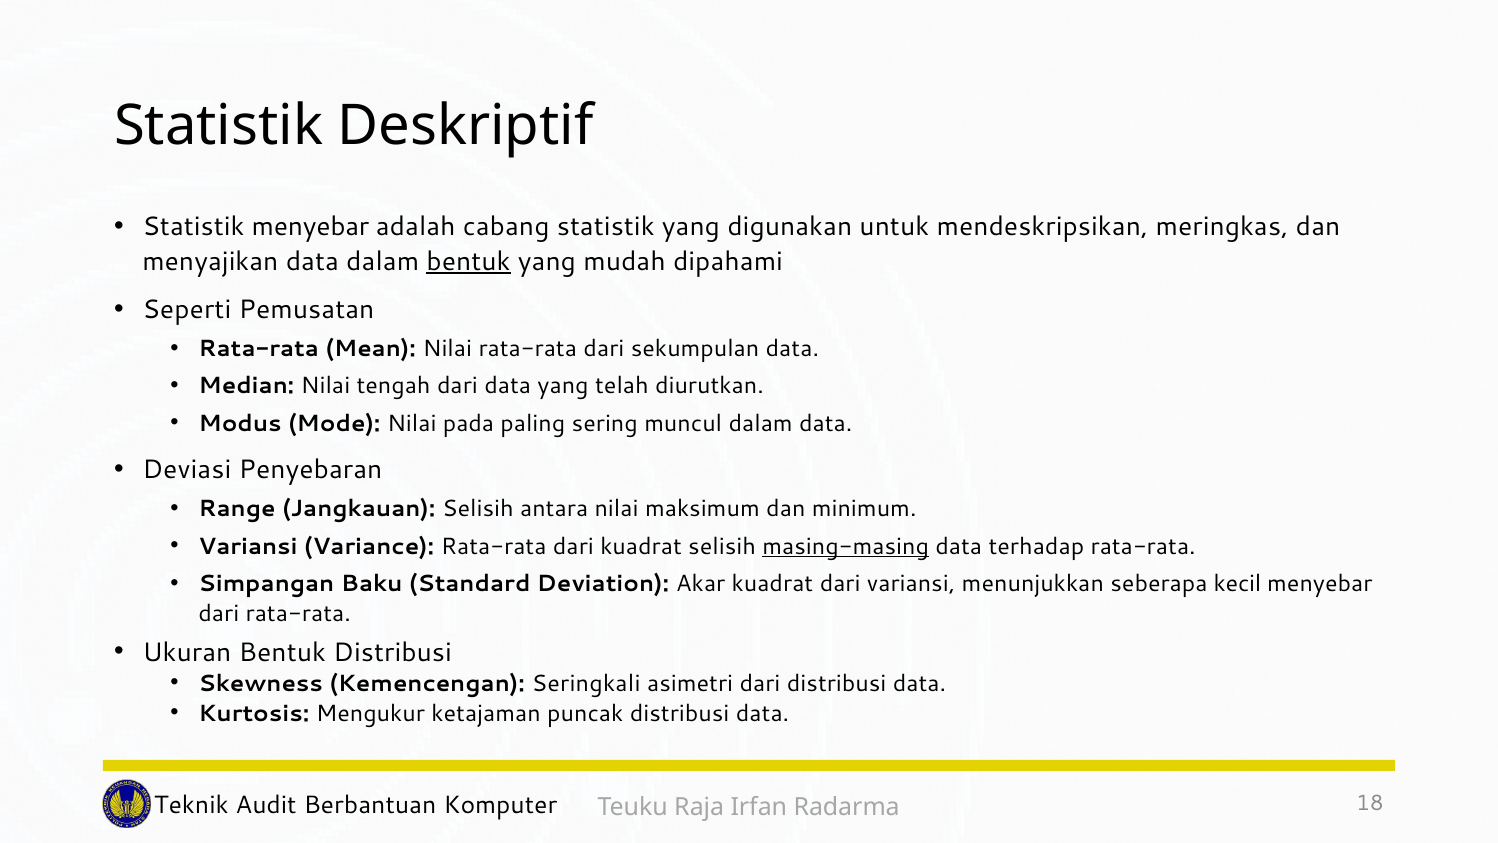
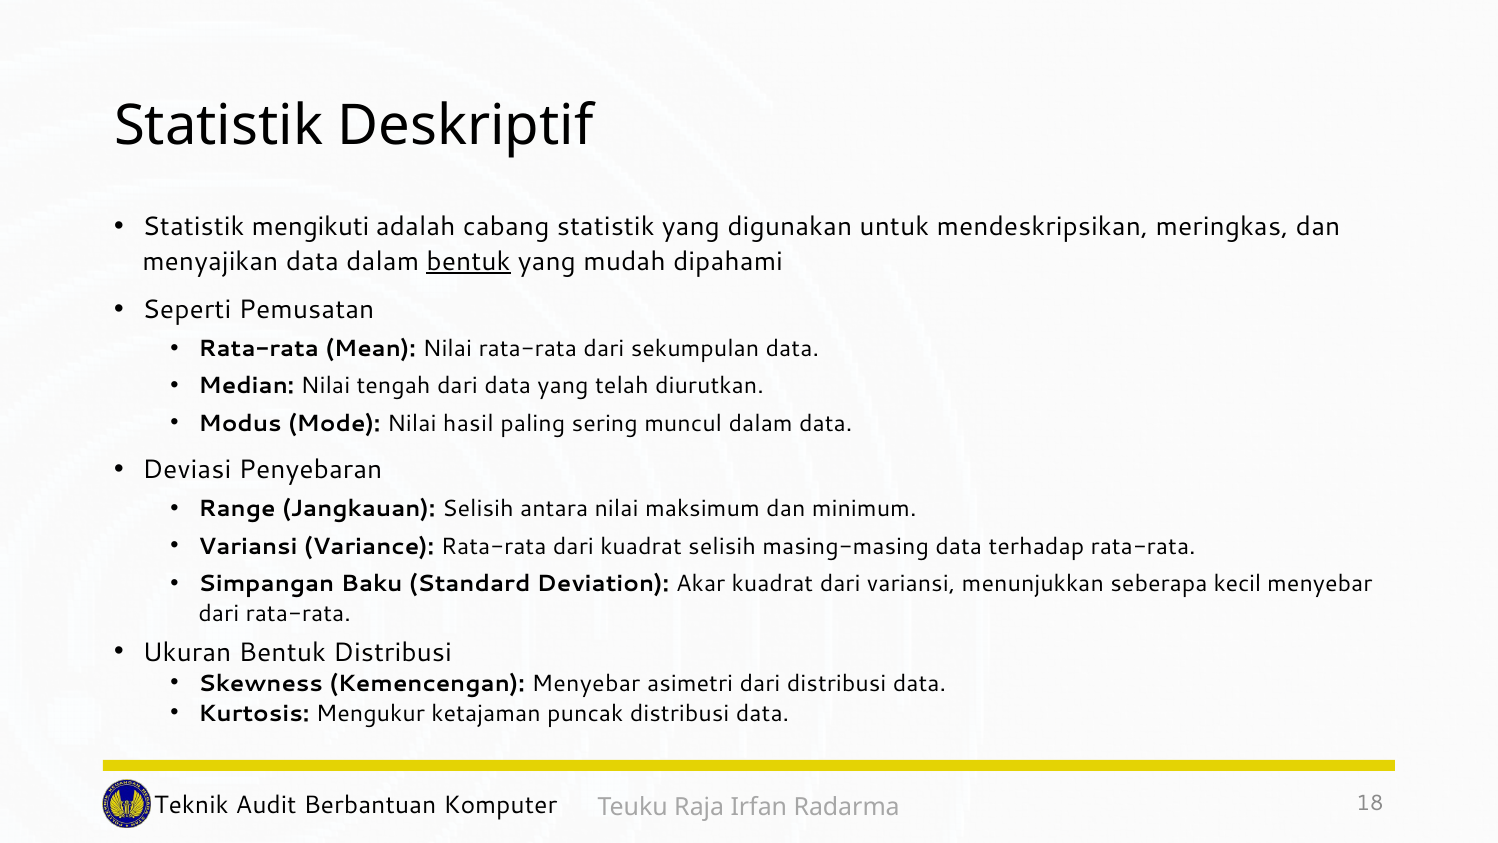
Statistik menyebar: menyebar -> mengikuti (310, 227)
pada: pada -> hasil (468, 423)
masing-masing underline: present -> none (846, 546)
Kemencengan Seringkali: Seringkali -> Menyebar (586, 683)
